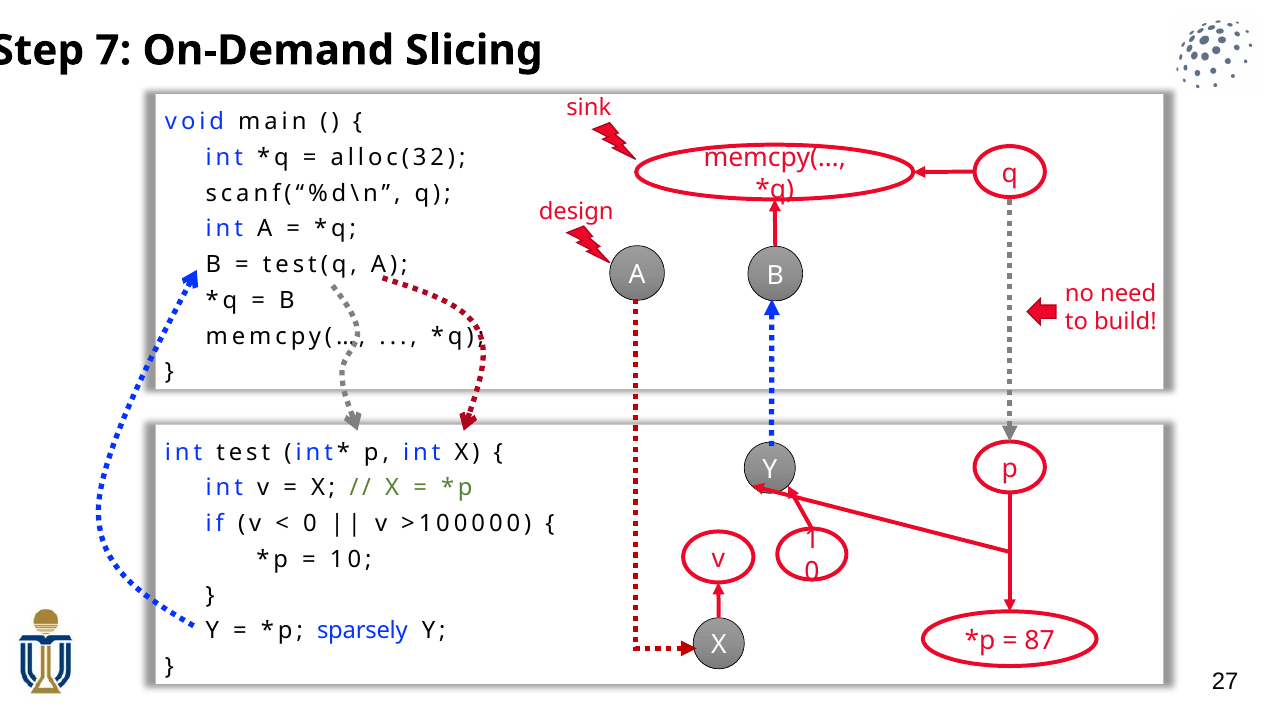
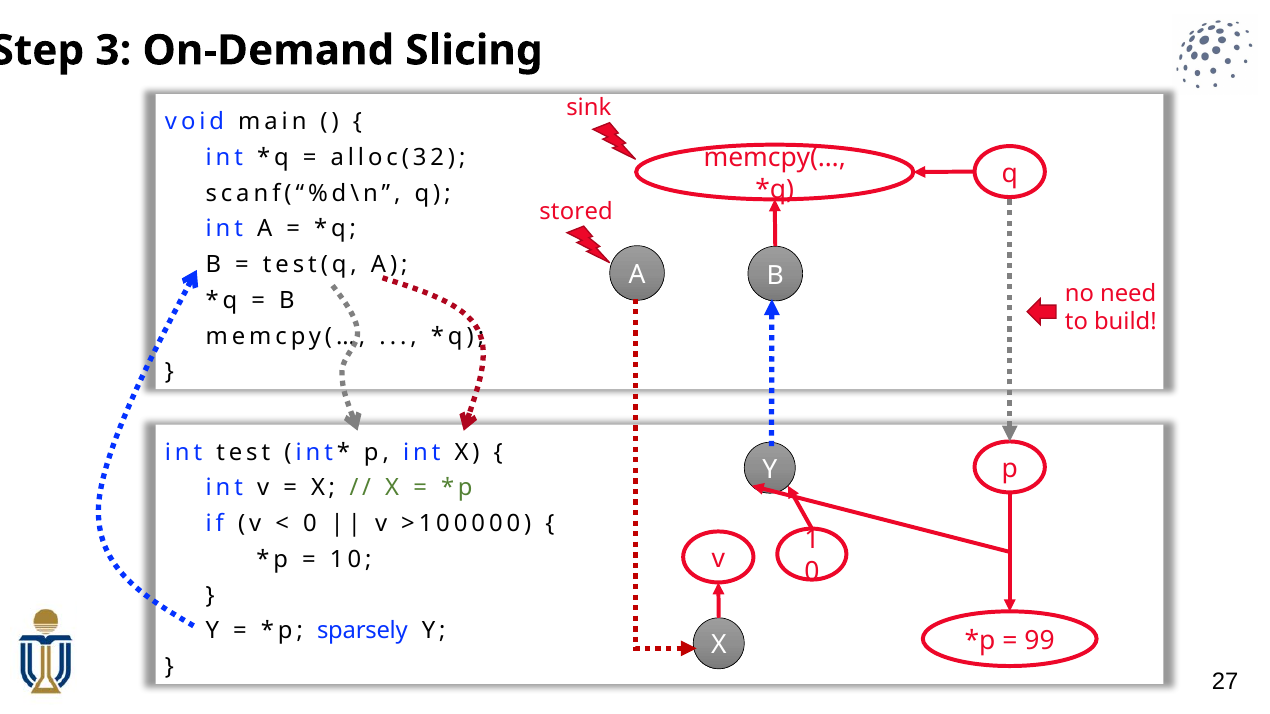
7: 7 -> 3 (113, 51)
design: design -> stored (576, 211)
87: 87 -> 99 (1040, 641)
